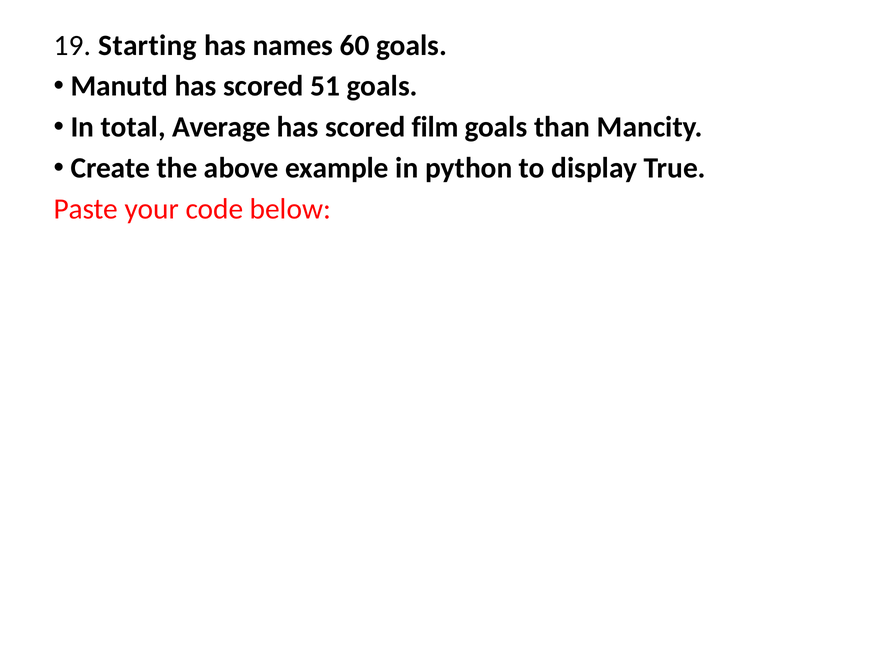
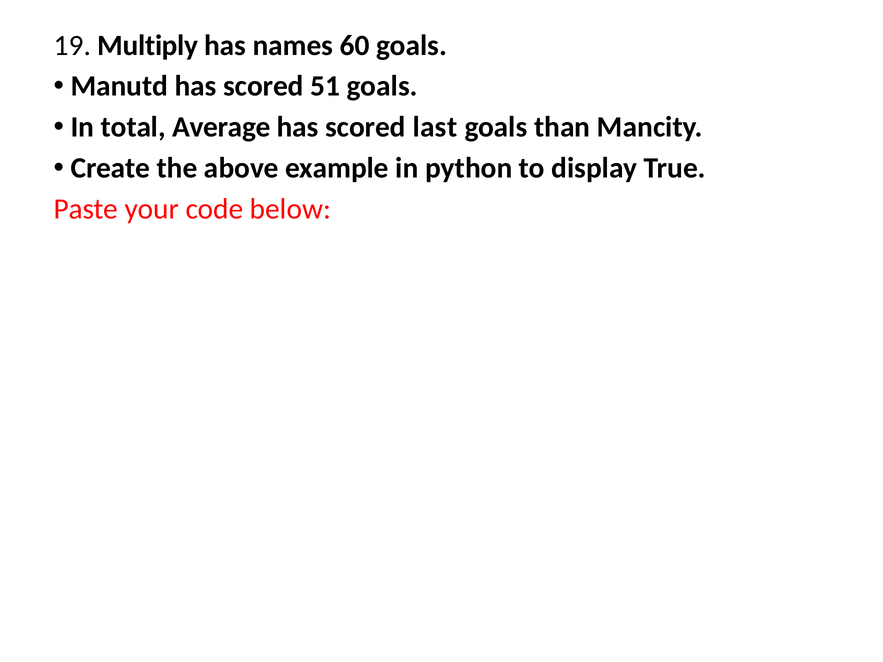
Starting: Starting -> Multiply (148, 45)
film: film -> last (435, 127)
